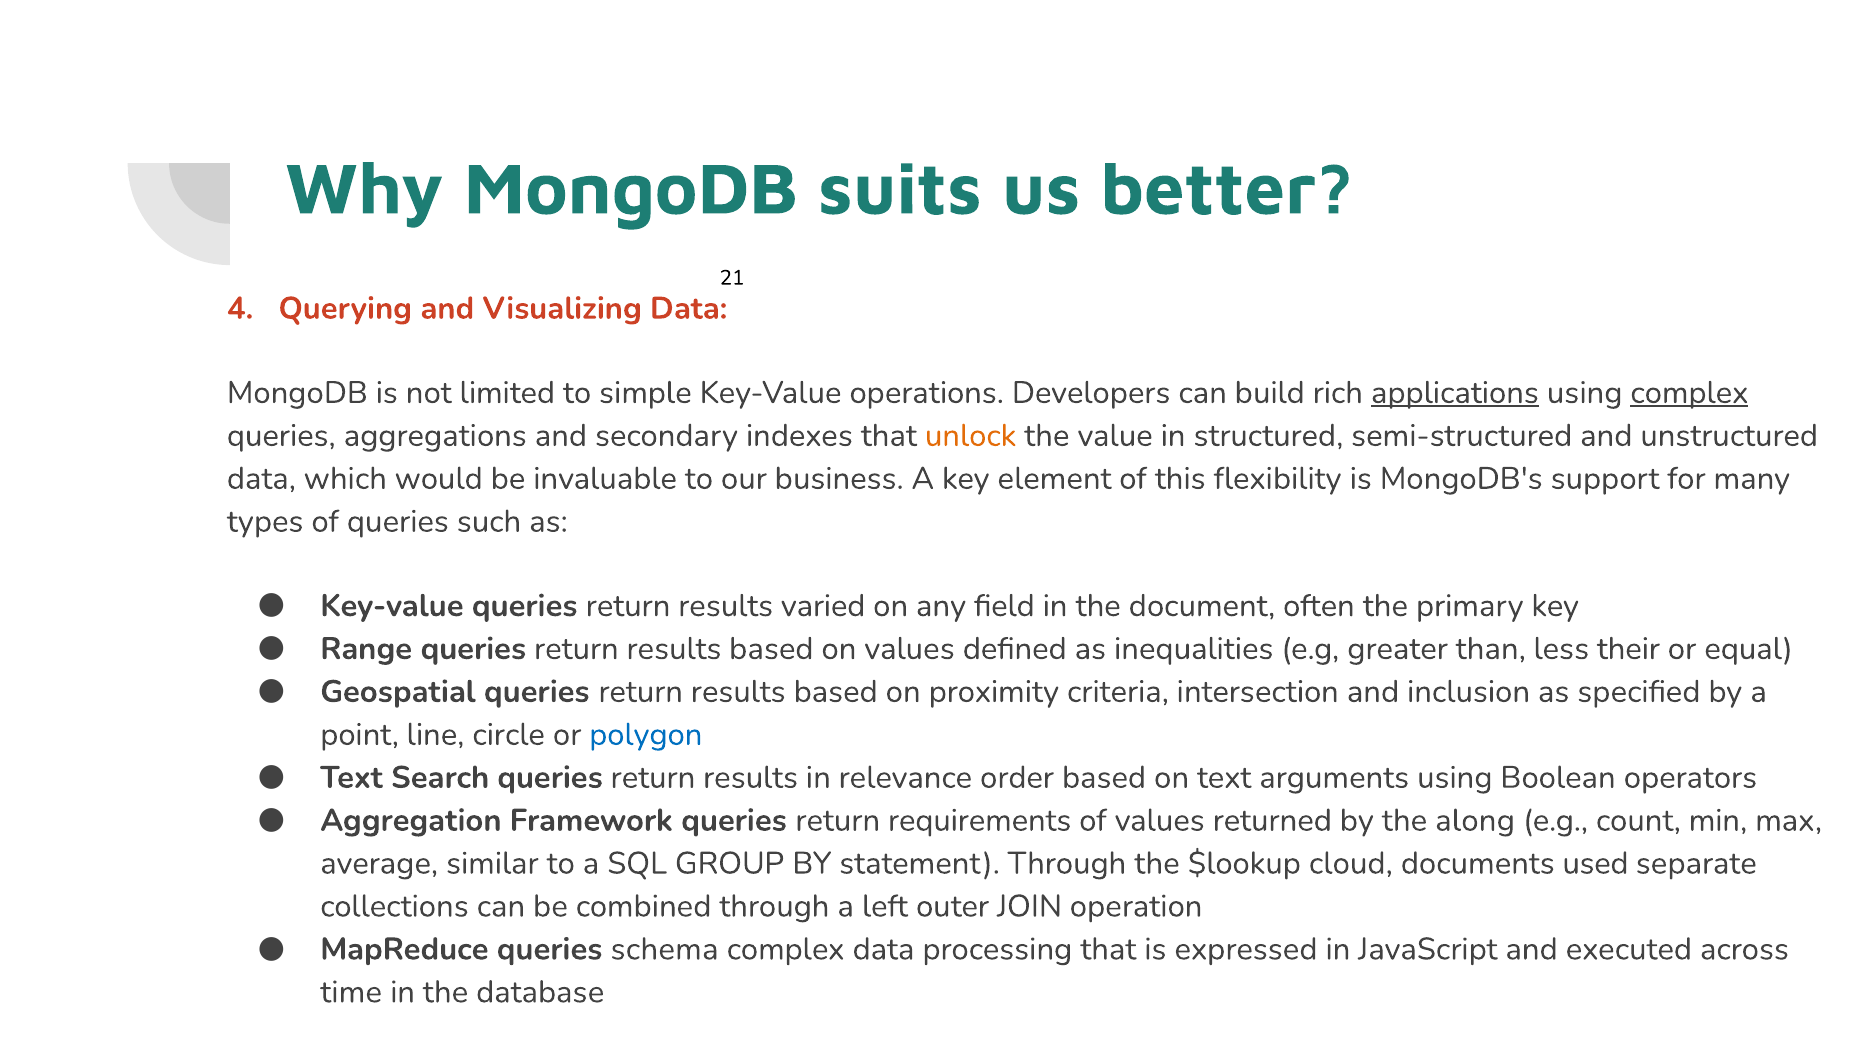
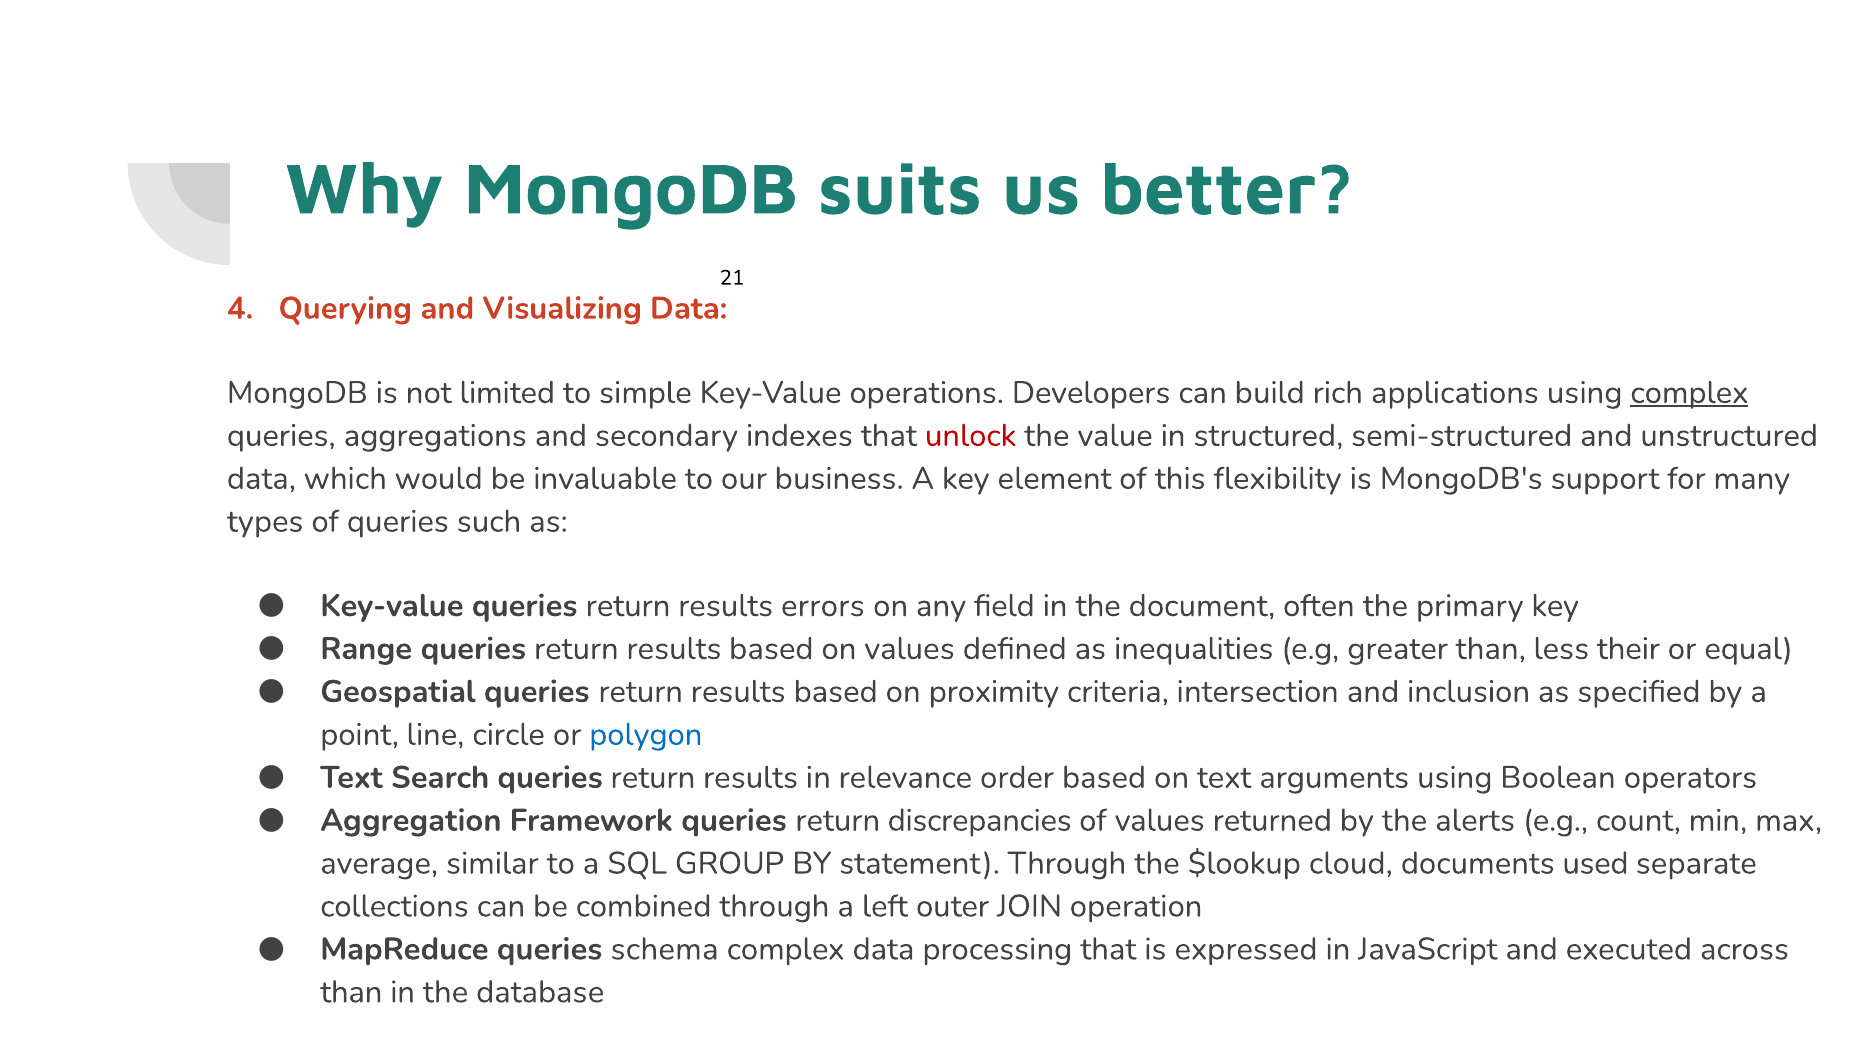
applications underline: present -> none (1455, 393)
unlock colour: orange -> red (971, 436)
varied: varied -> errors (823, 606)
requirements: requirements -> discrepancies (980, 821)
along: along -> alerts (1475, 821)
time: time -> than (351, 992)
